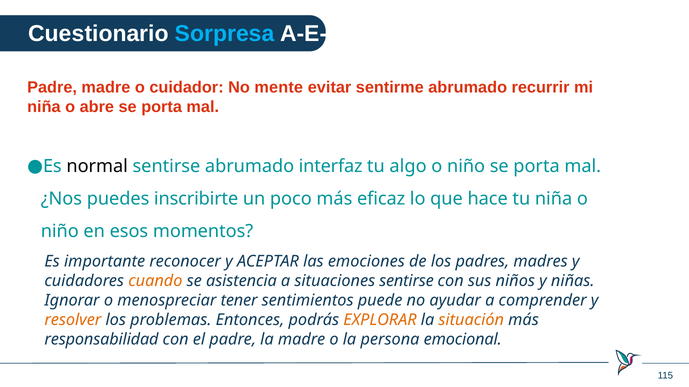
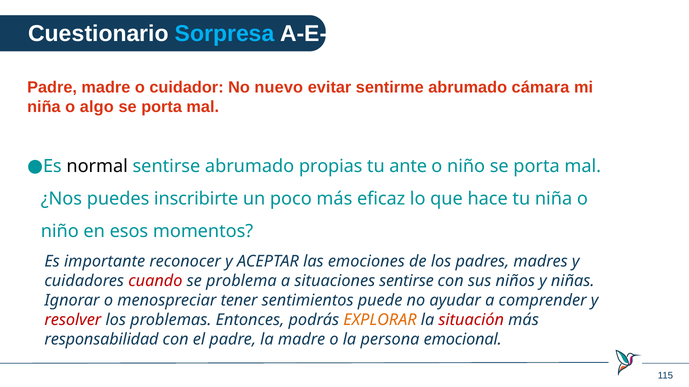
mente: mente -> nuevo (279, 88)
recurrir: recurrir -> cámara (540, 88)
abre: abre -> algo (97, 107)
interfaz: interfaz -> propias (331, 166)
algo: algo -> ante (408, 166)
cuando colour: orange -> red (155, 281)
asistencia: asistencia -> problema (241, 281)
resolver colour: orange -> red (73, 320)
situación colour: orange -> red (471, 320)
